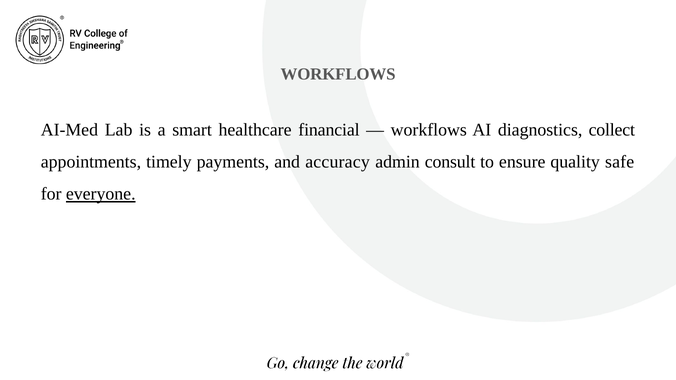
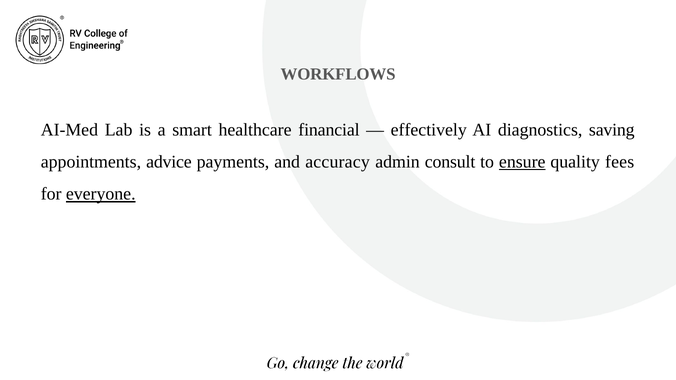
workflows: workflows -> effectively (429, 130)
collect: collect -> saving (612, 130)
timely: timely -> advice (169, 162)
ensure underline: none -> present (522, 162)
safe: safe -> fees (620, 162)
